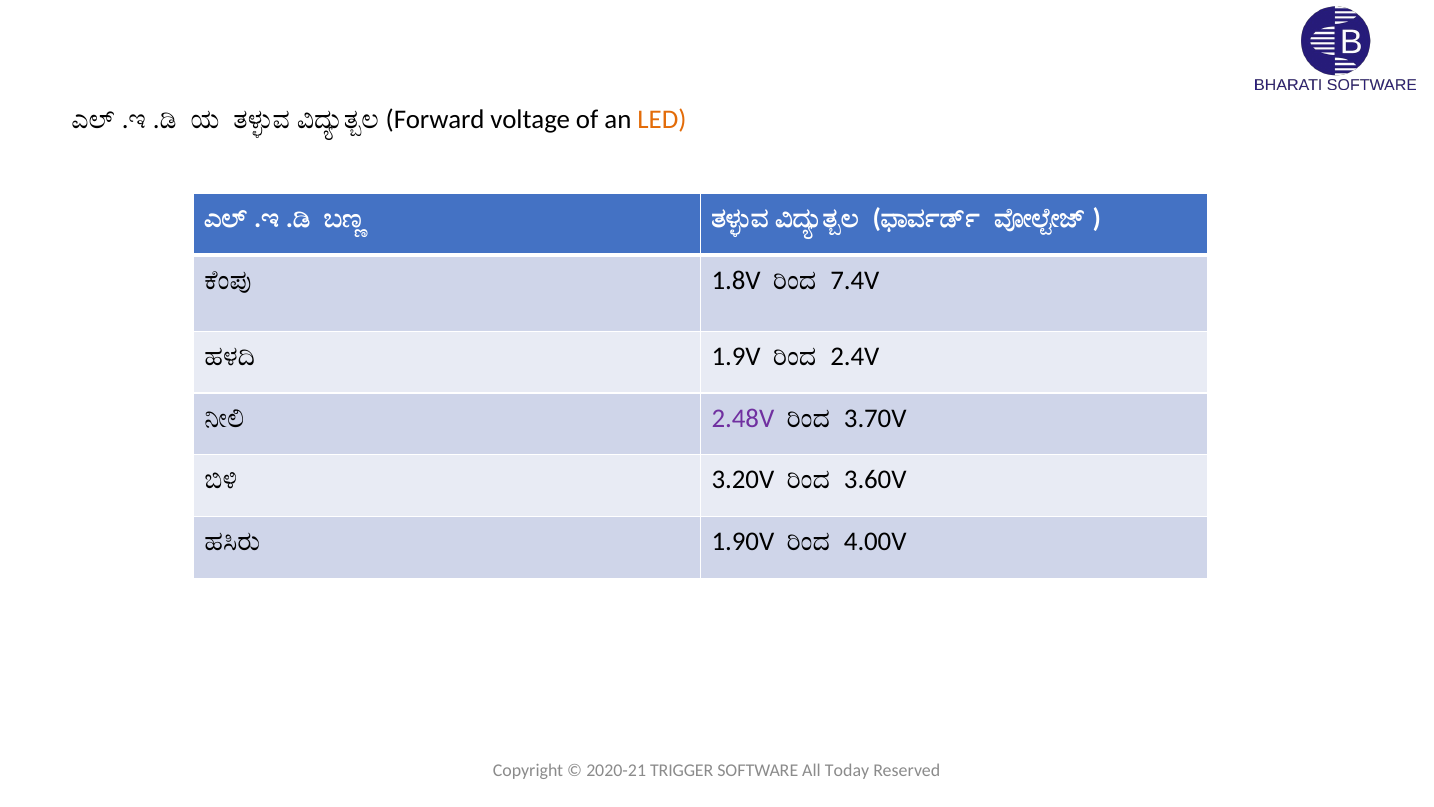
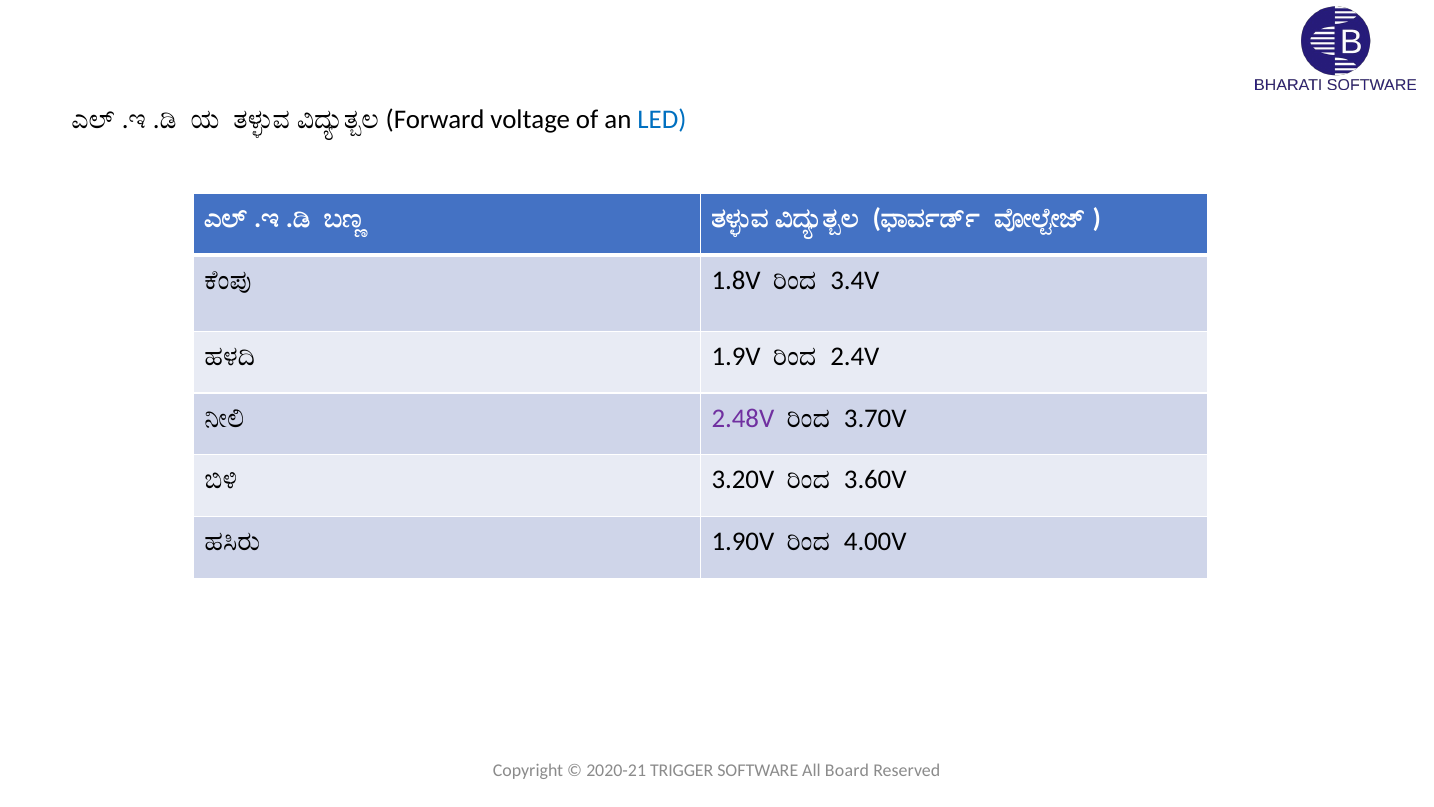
LED colour: orange -> blue (662, 120)
7.4V: 7.4V -> 3.4V (855, 280)
Today: Today -> Board (847, 770)
